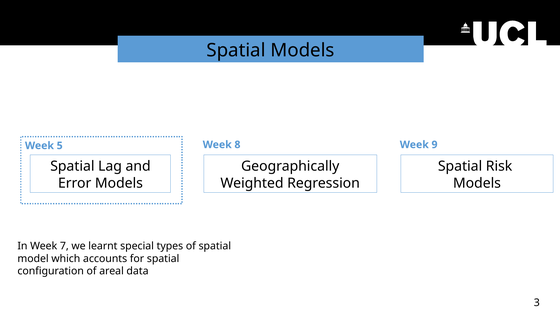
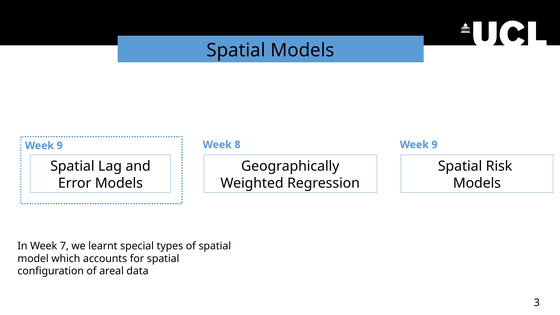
5: 5 -> 9 (60, 146)
